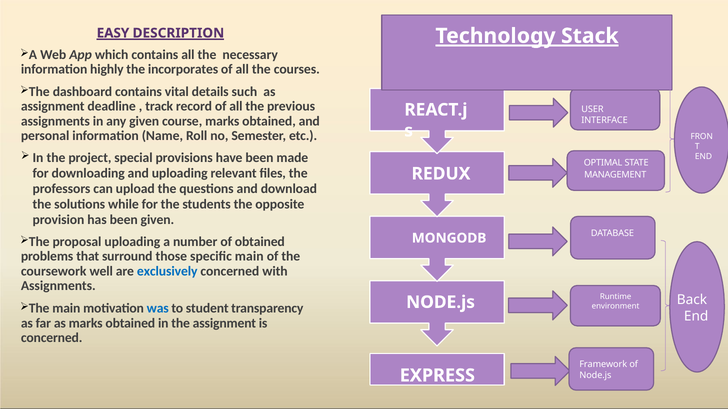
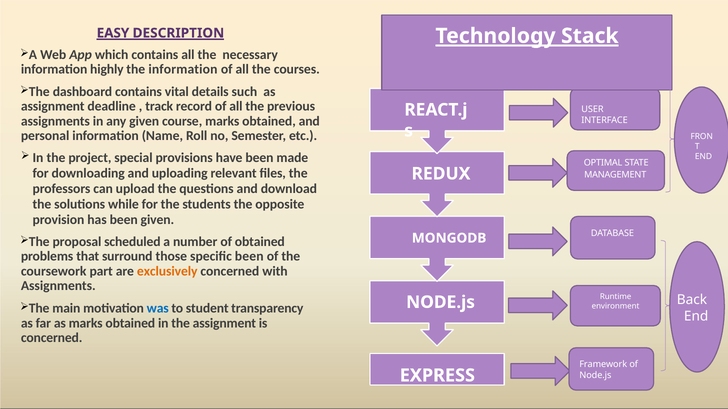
the incorporates: incorporates -> information (183, 69)
proposal uploading: uploading -> scheduled (132, 242)
specific main: main -> been (249, 257)
well: well -> part (101, 272)
exclusively colour: blue -> orange (167, 272)
